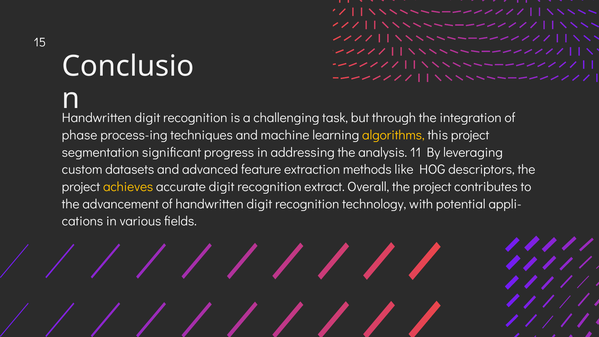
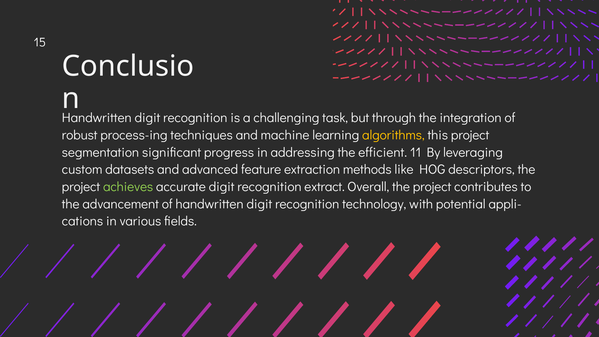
phase: phase -> robust (80, 135)
analysis: analysis -> efficient (383, 152)
achieves colour: yellow -> light green (128, 187)
